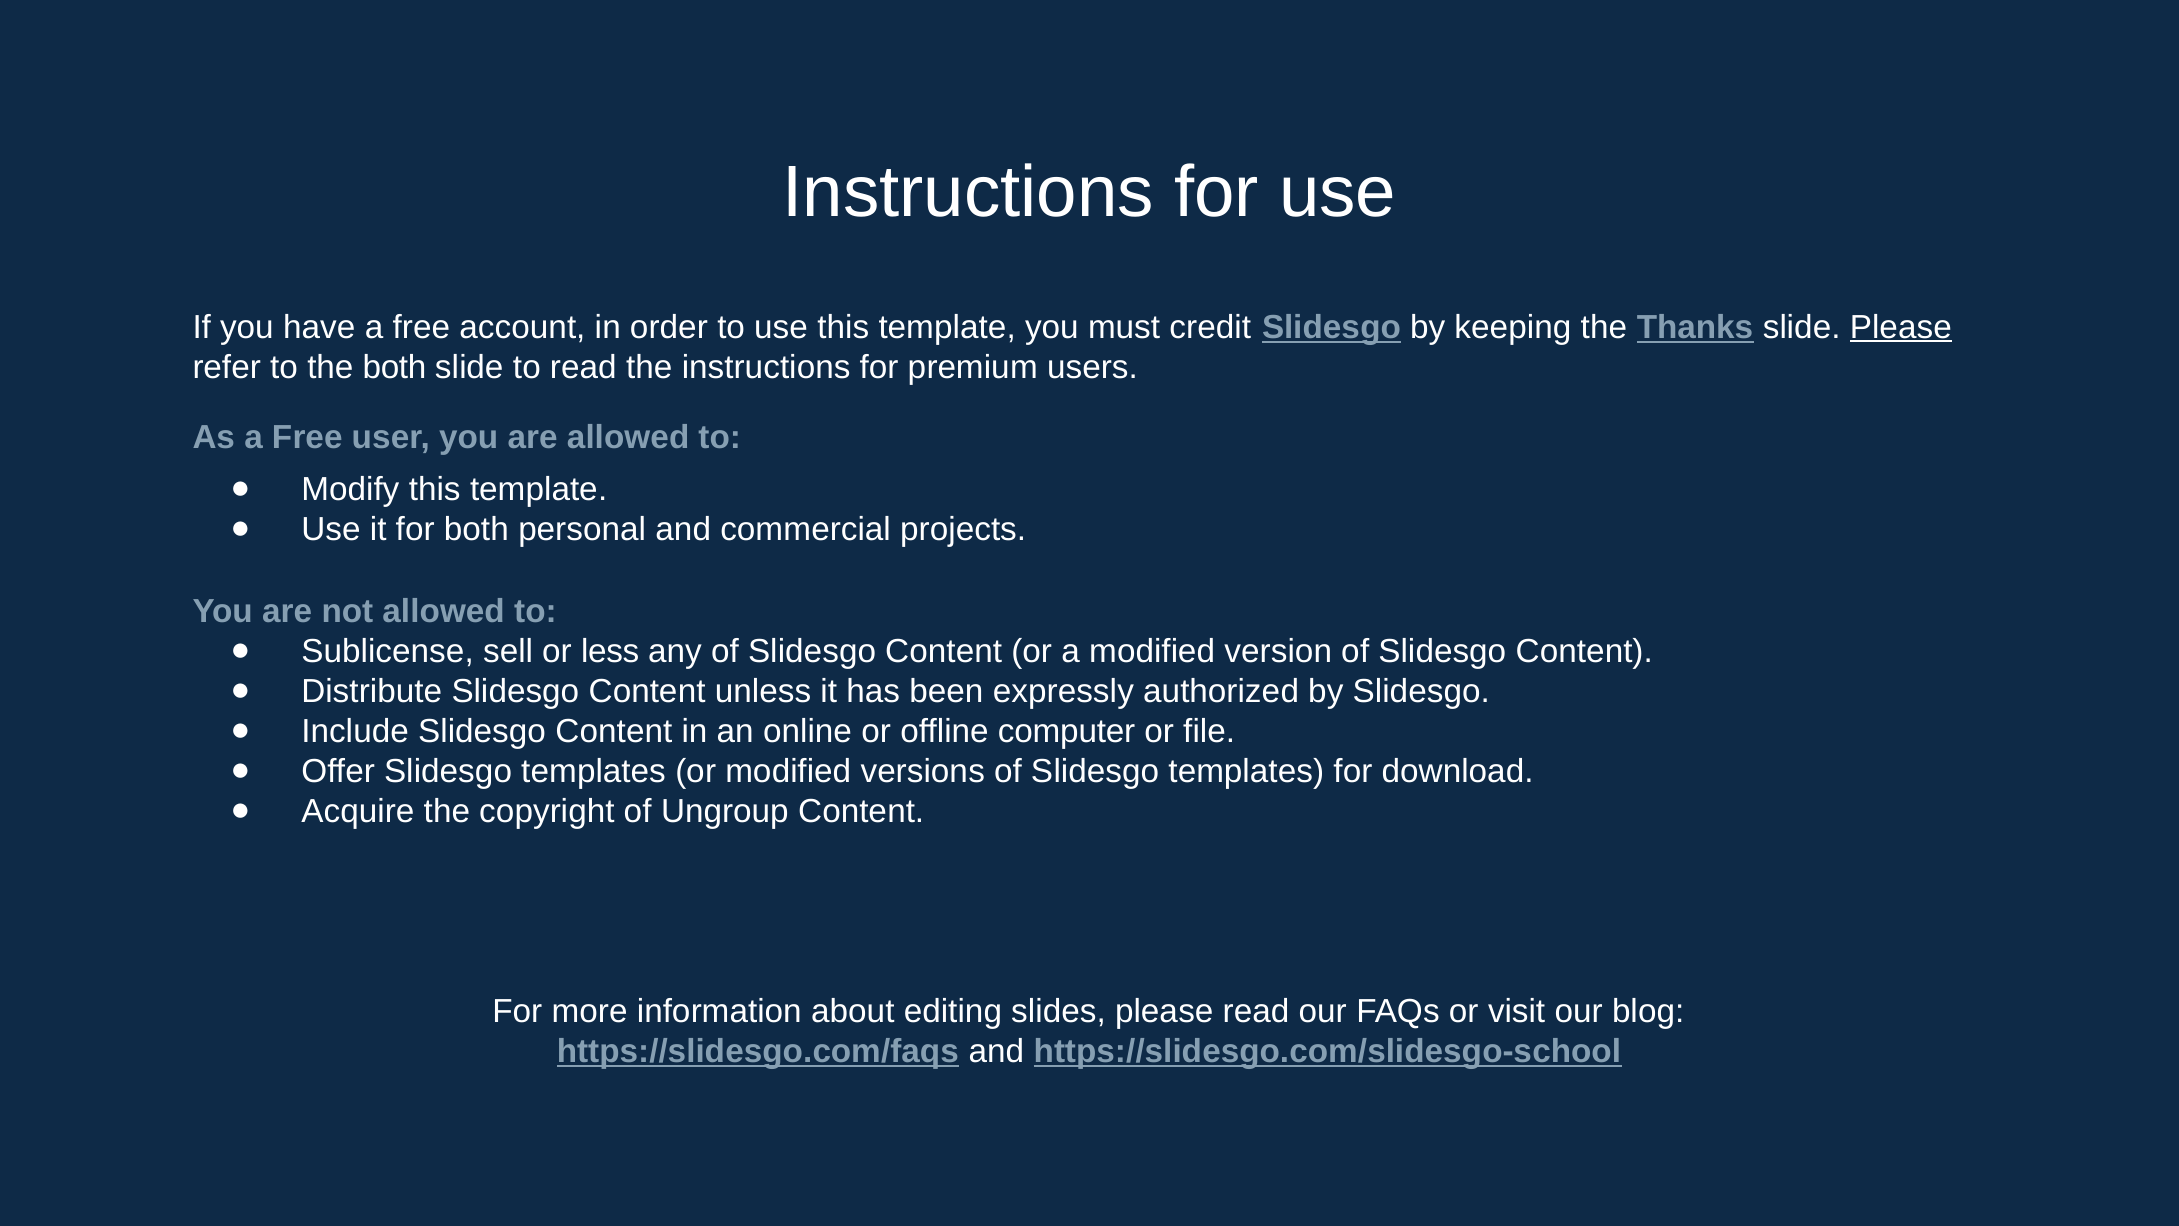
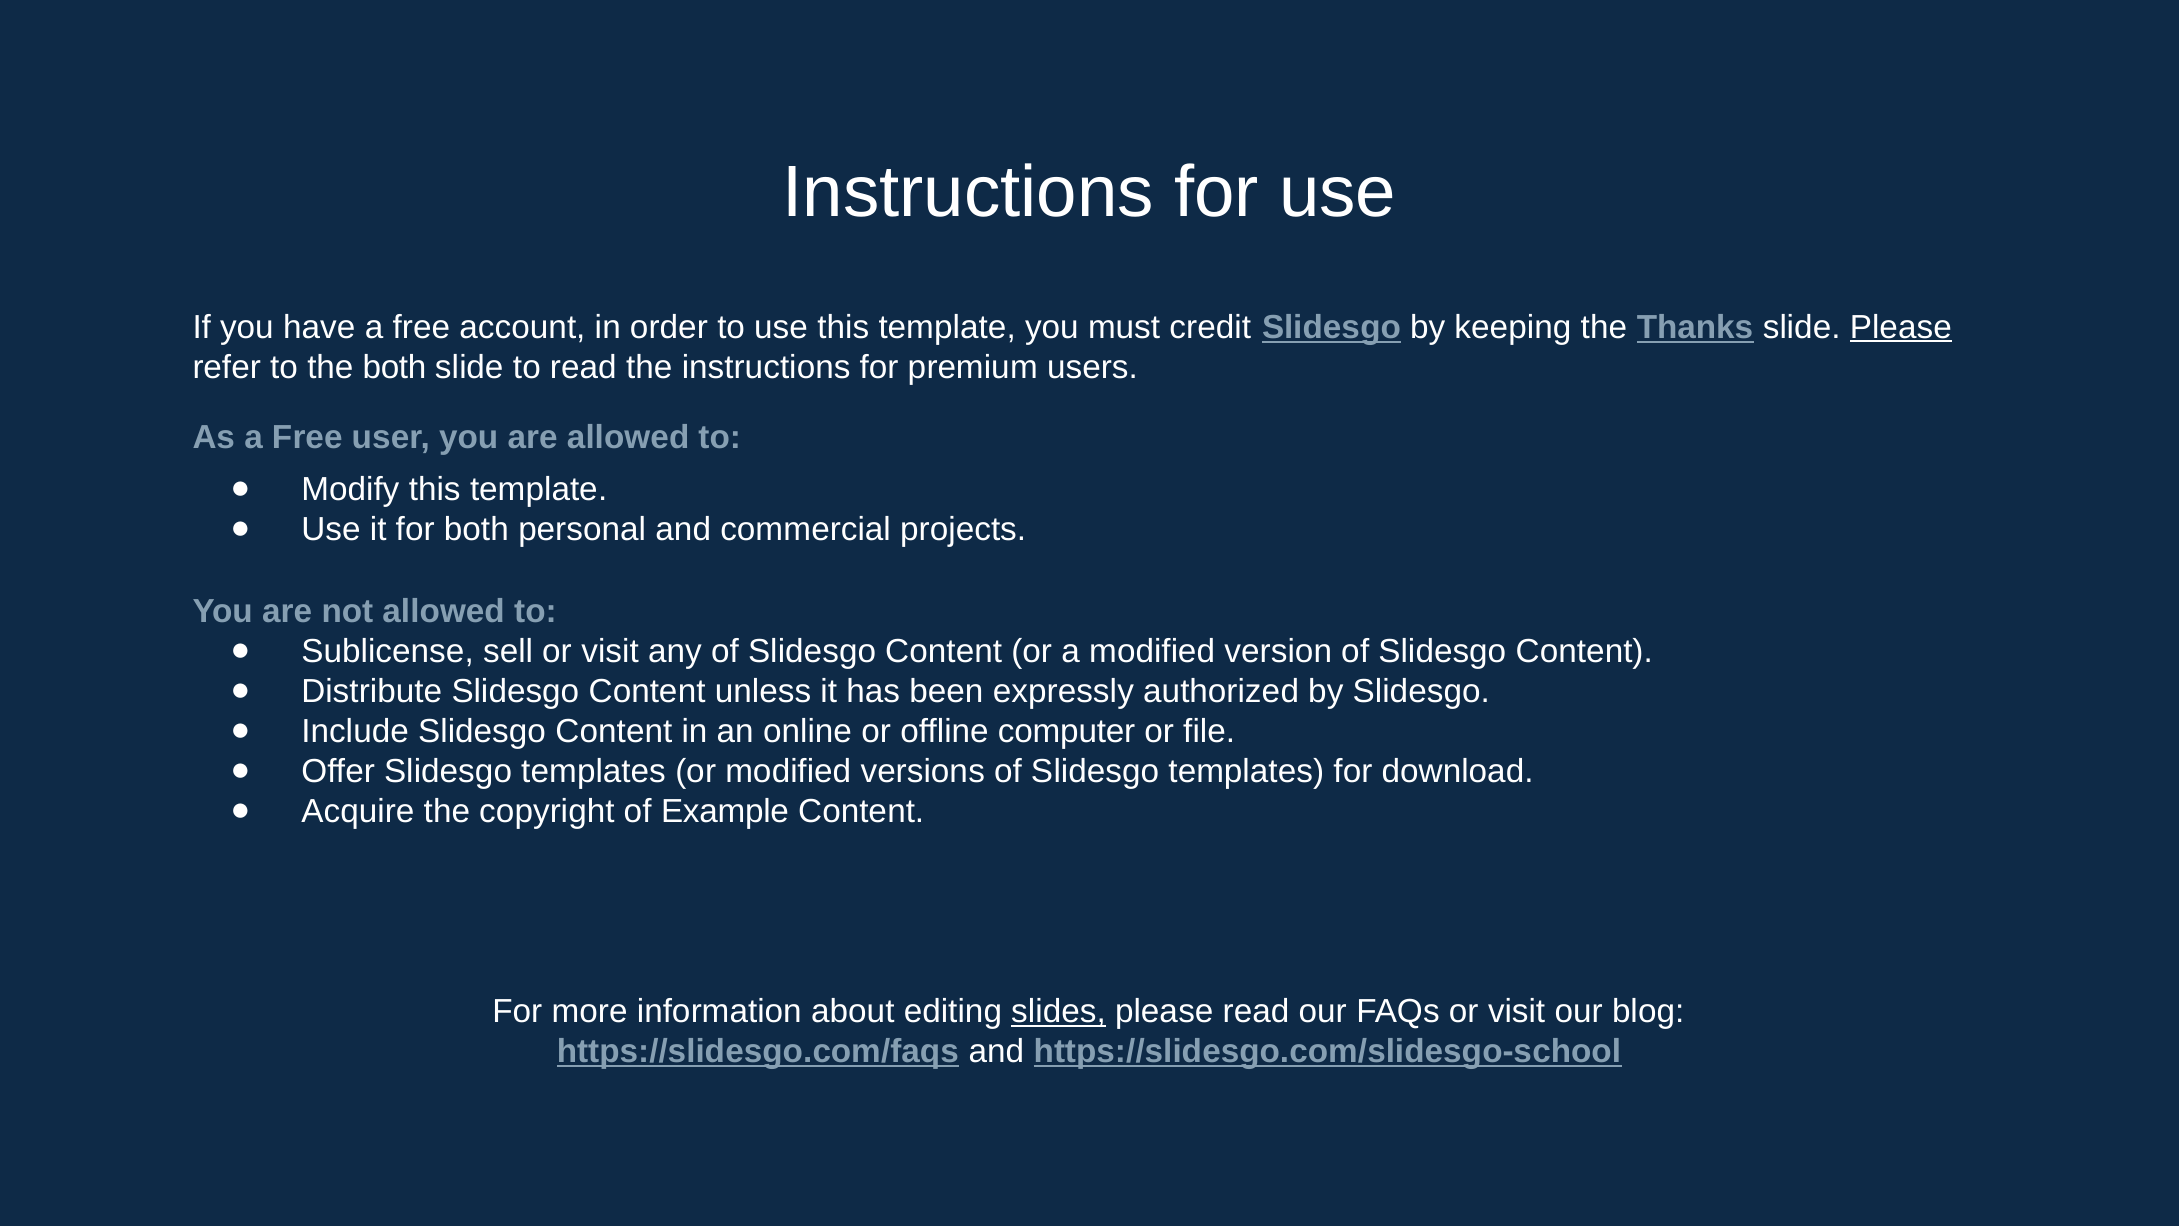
sell or less: less -> visit (610, 652)
Ungroup: Ungroup -> Example (725, 812)
slides underline: none -> present (1059, 1012)
